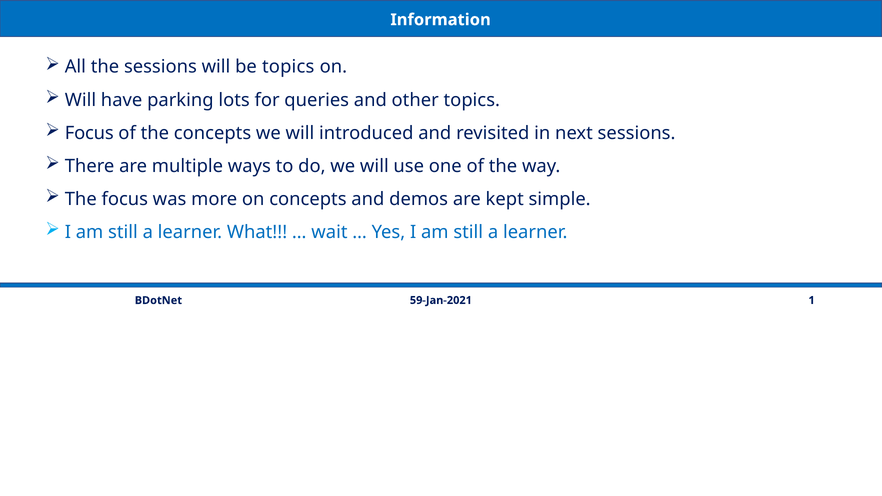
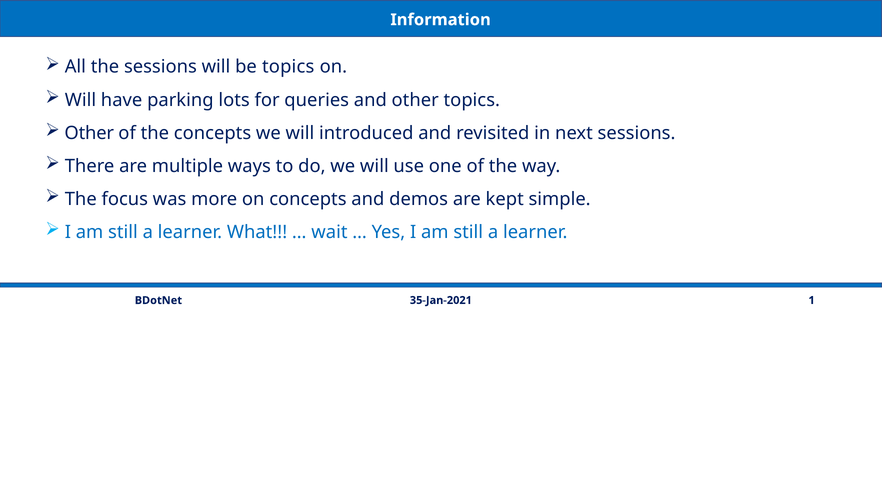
Focus: Focus -> Other (89, 133)
59-Jan-2021: 59-Jan-2021 -> 35-Jan-2021 (441, 300)
